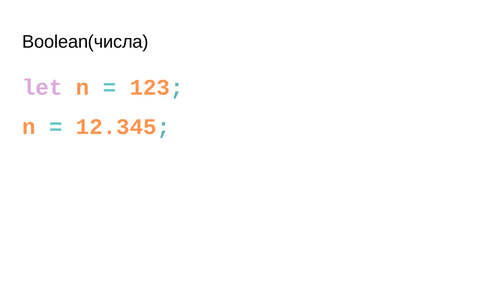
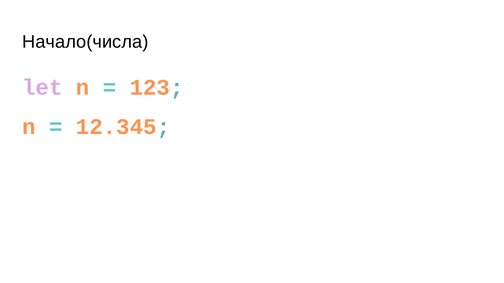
Boolean(числа: Boolean(числа -> Начало(числа (85, 42)
